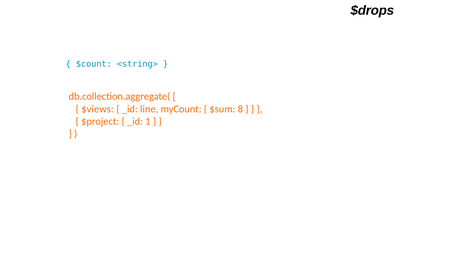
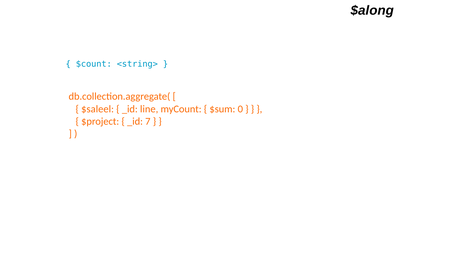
$drops: $drops -> $along (372, 11)
$views: $views -> $saleel (98, 109)
8: 8 -> 0 (240, 109)
1: 1 -> 7 (148, 122)
